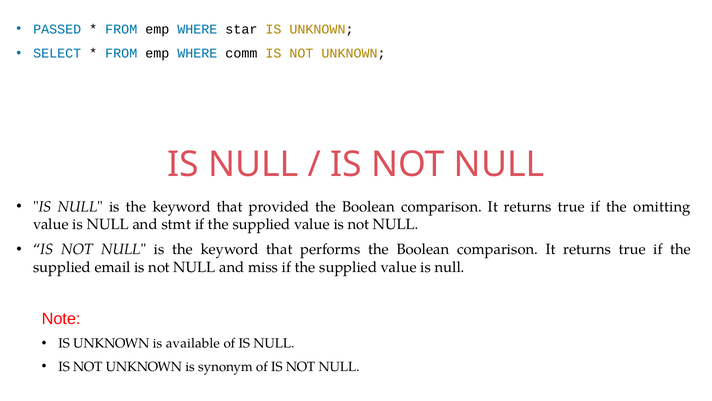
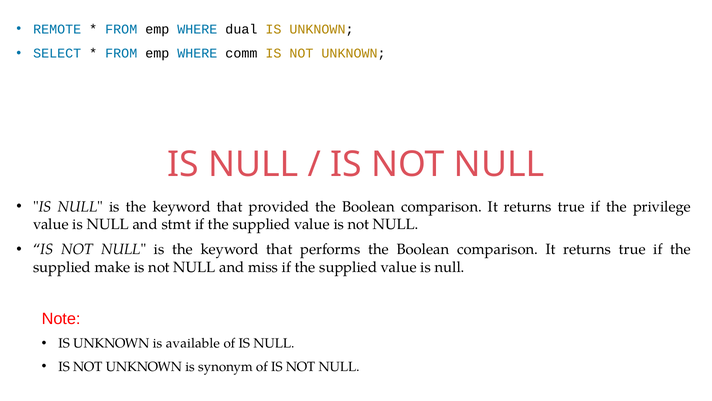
PASSED: PASSED -> REMOTE (57, 29)
star: star -> dual (241, 29)
omitting: omitting -> privilege (662, 206)
email: email -> make (113, 267)
